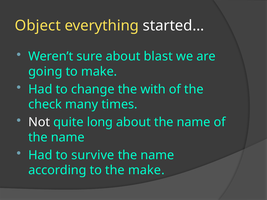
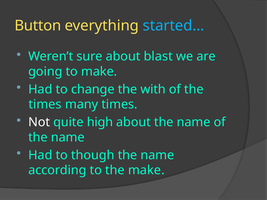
Object: Object -> Button (38, 26)
started… colour: white -> light blue (173, 26)
check: check -> times (45, 105)
long: long -> high (100, 122)
survive: survive -> though (93, 155)
